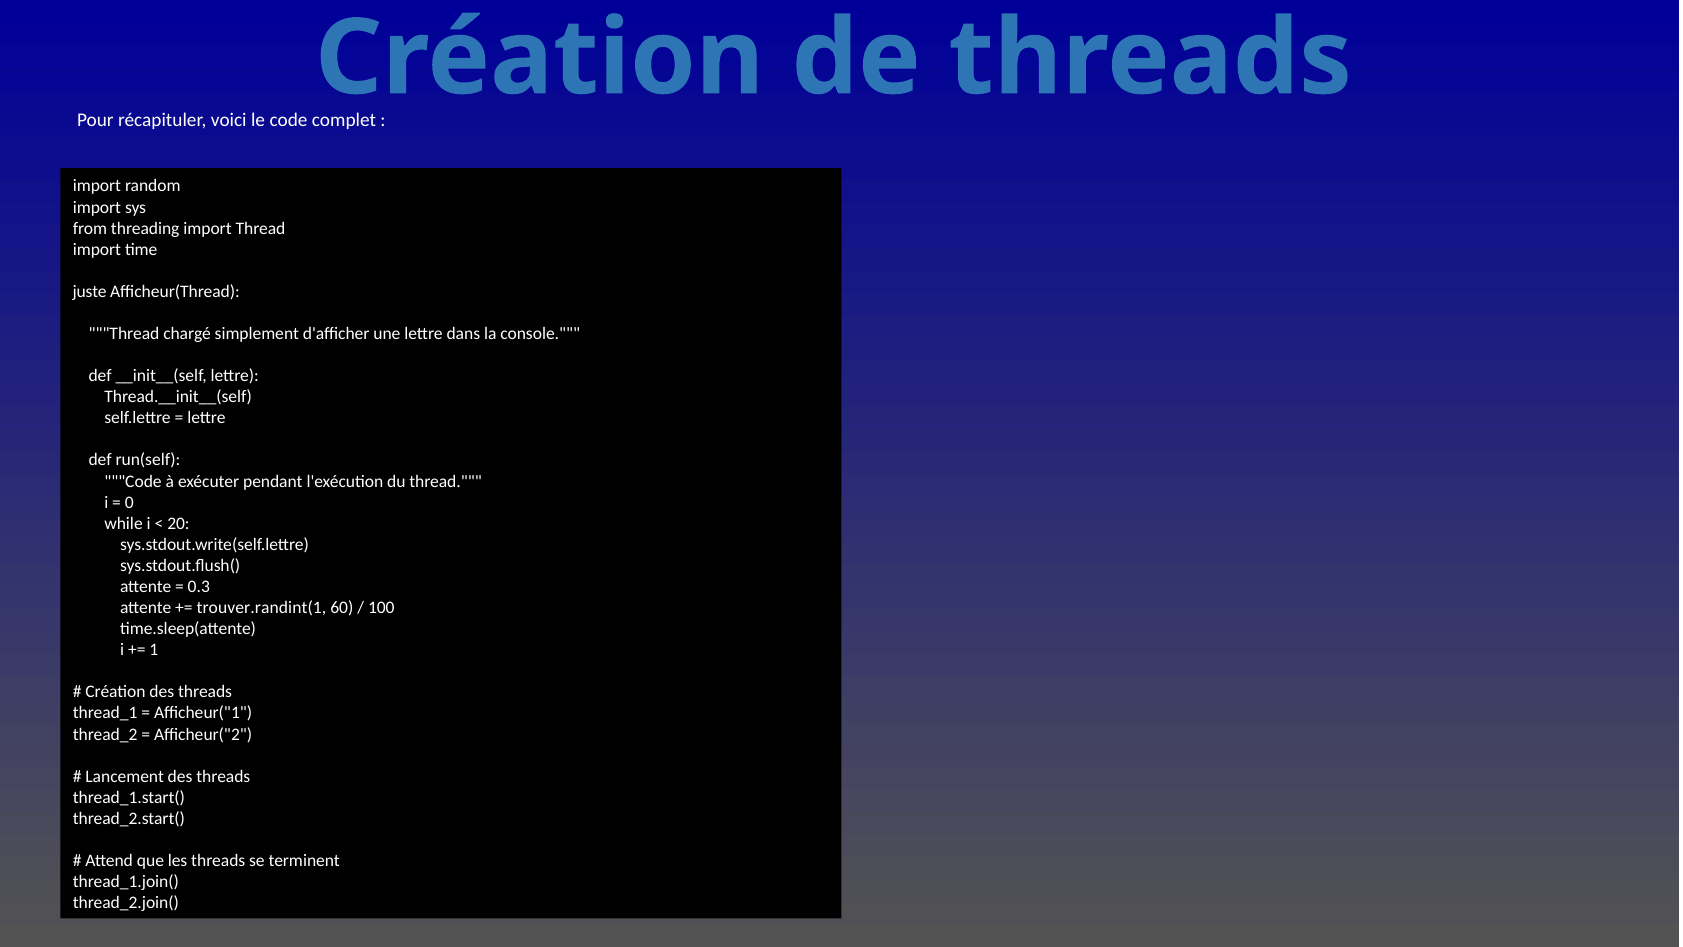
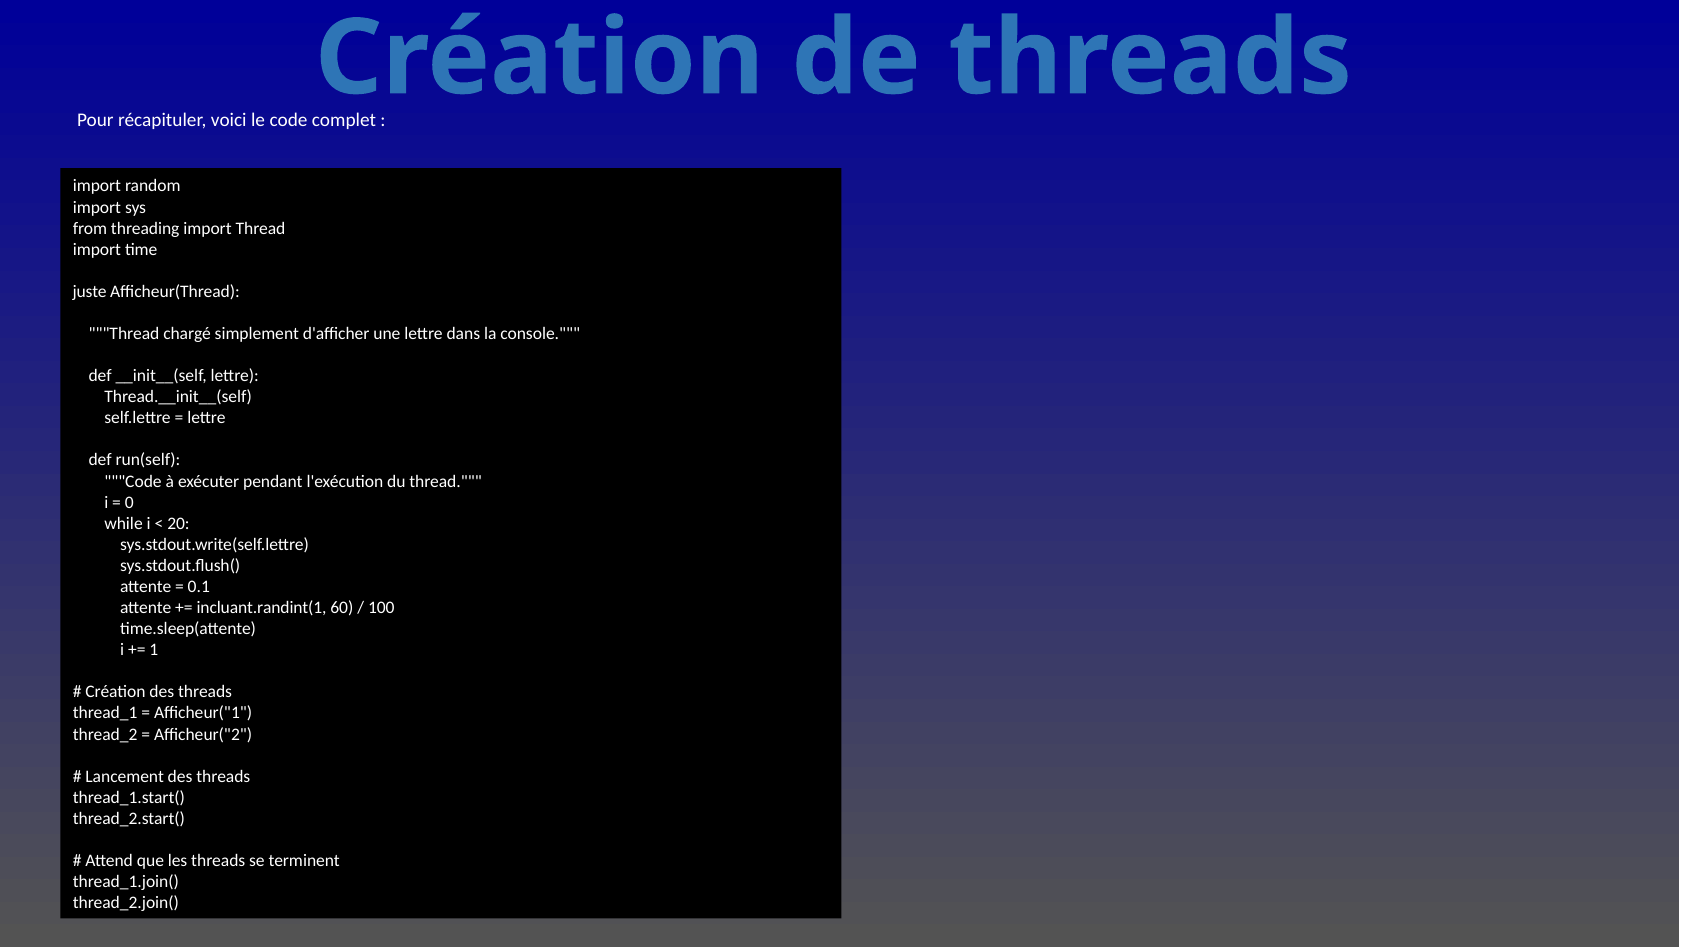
0.3: 0.3 -> 0.1 (199, 586)
trouver.randint(1: trouver.randint(1 -> incluant.randint(1 (262, 608)
